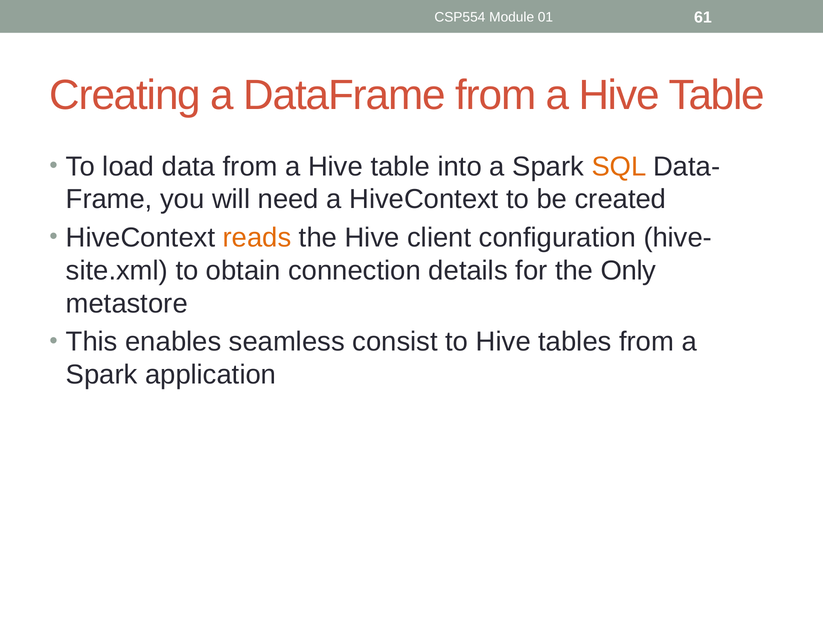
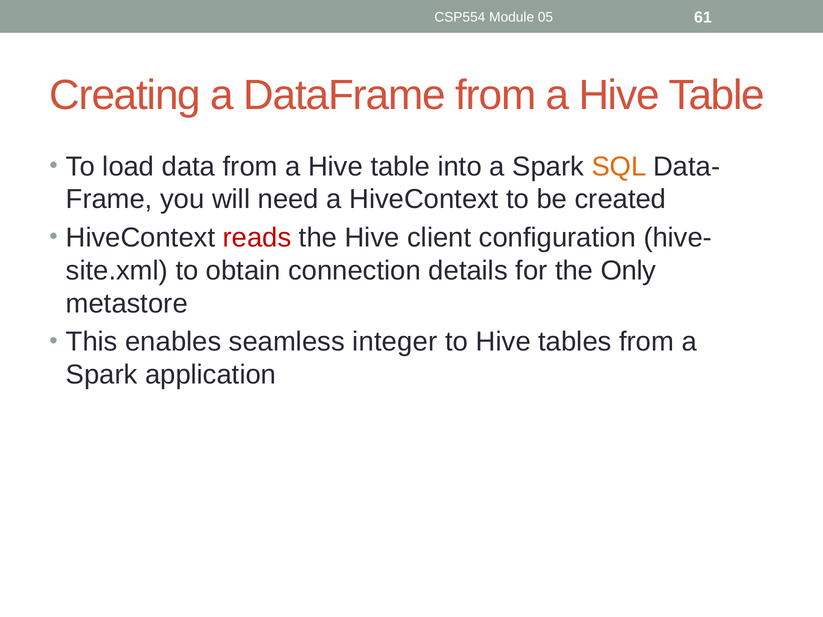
01: 01 -> 05 (545, 17)
reads colour: orange -> red (257, 238)
consist: consist -> integer (395, 342)
